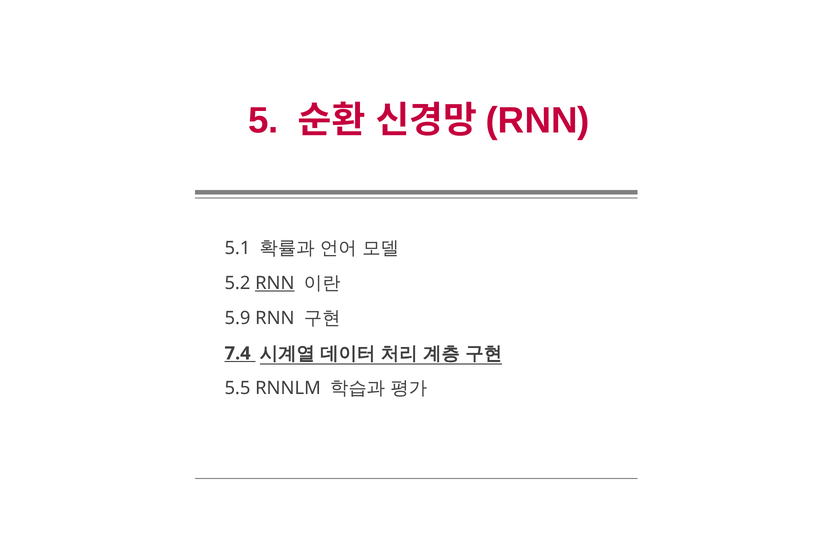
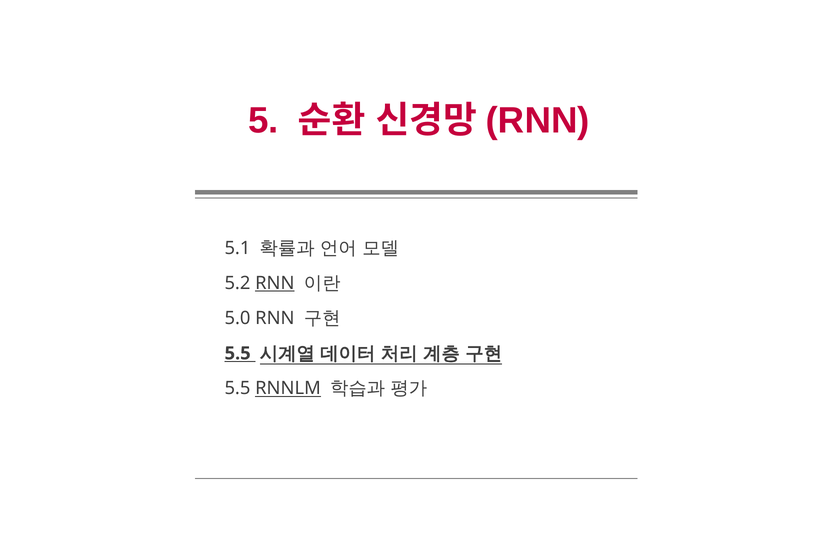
5.9: 5.9 -> 5.0 (238, 318)
7.4: 7.4 -> 5.5 (238, 353)
RNNLM underline: none -> present (288, 388)
